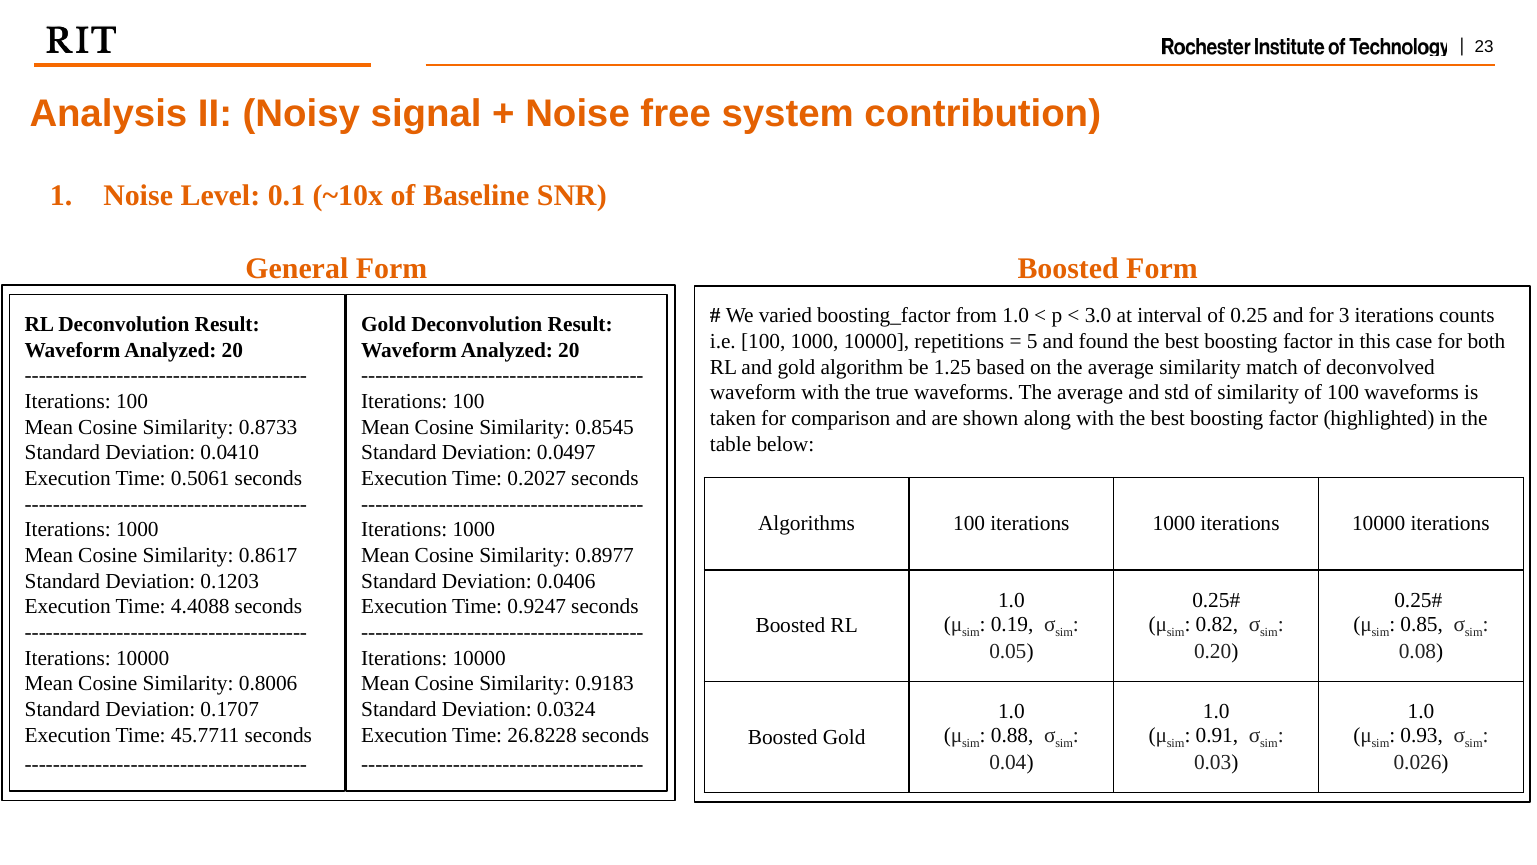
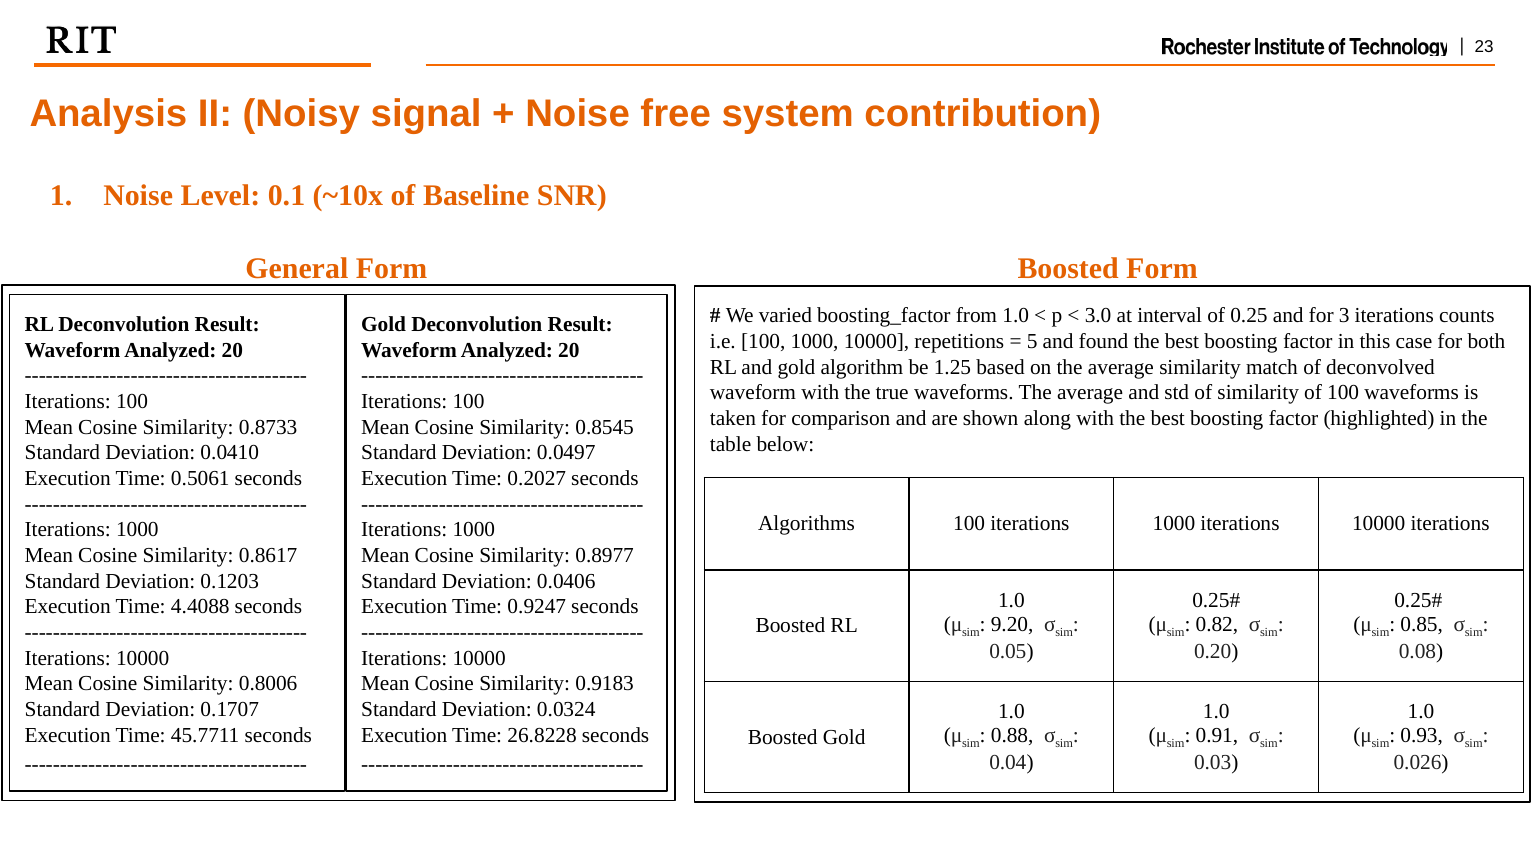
0.19: 0.19 -> 9.20 (1012, 624)
